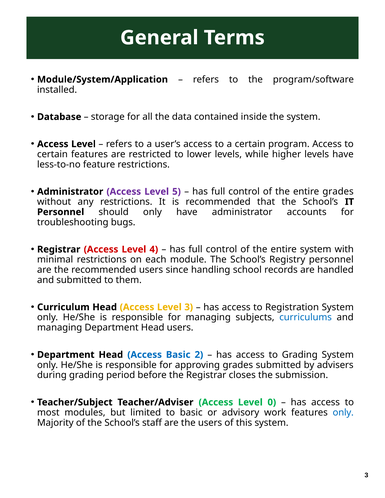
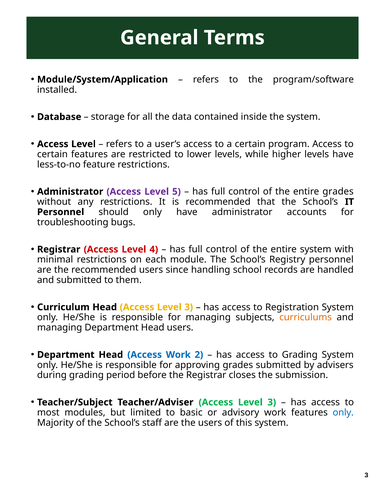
curriculums colour: blue -> orange (306, 317)
Access Basic: Basic -> Work (178, 355)
Teacher/Adviser Access Level 0: 0 -> 3 (272, 402)
